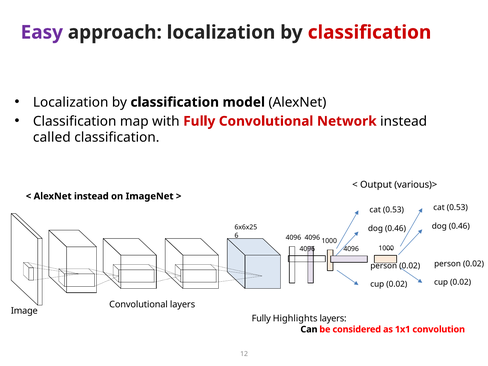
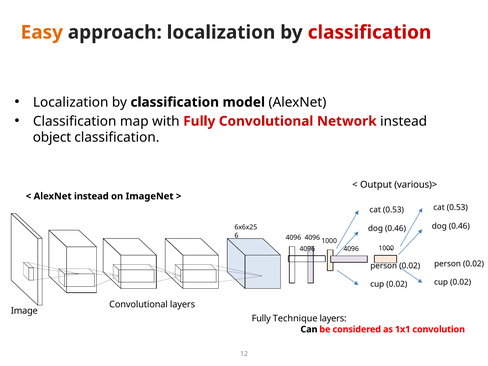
Easy colour: purple -> orange (42, 32)
called: called -> object (52, 137)
Highlights: Highlights -> Technique (295, 318)
